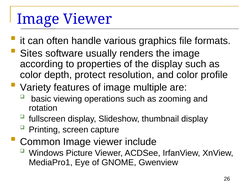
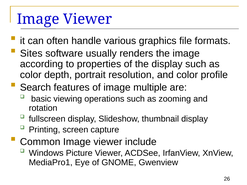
protect: protect -> portrait (90, 75)
Variety: Variety -> Search (35, 88)
